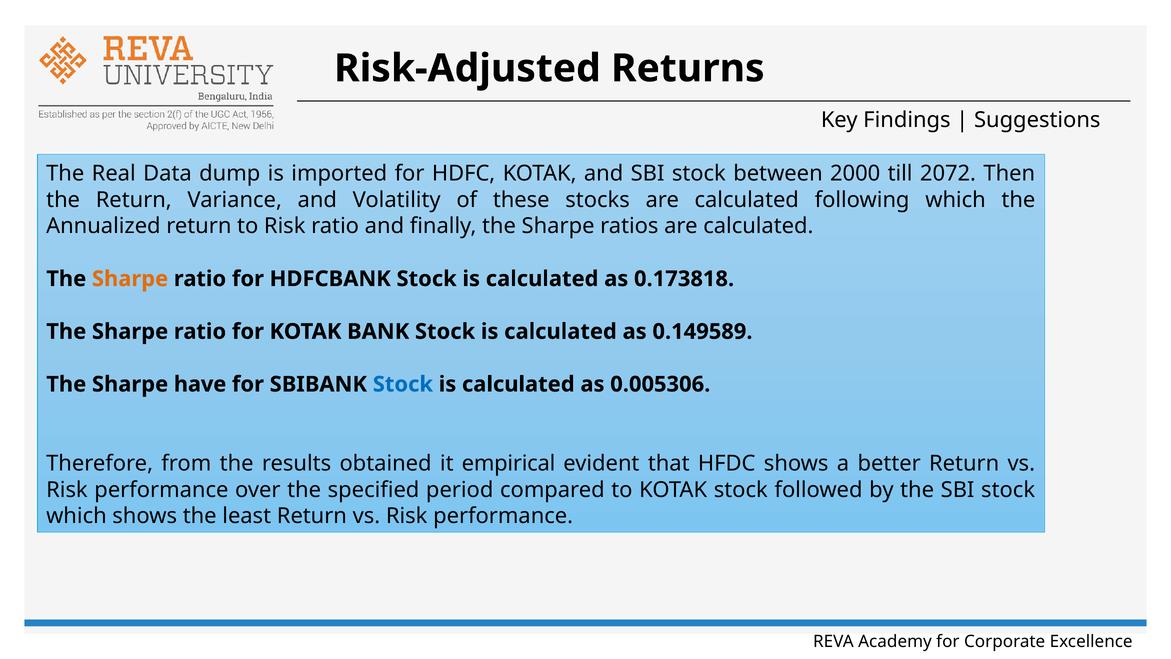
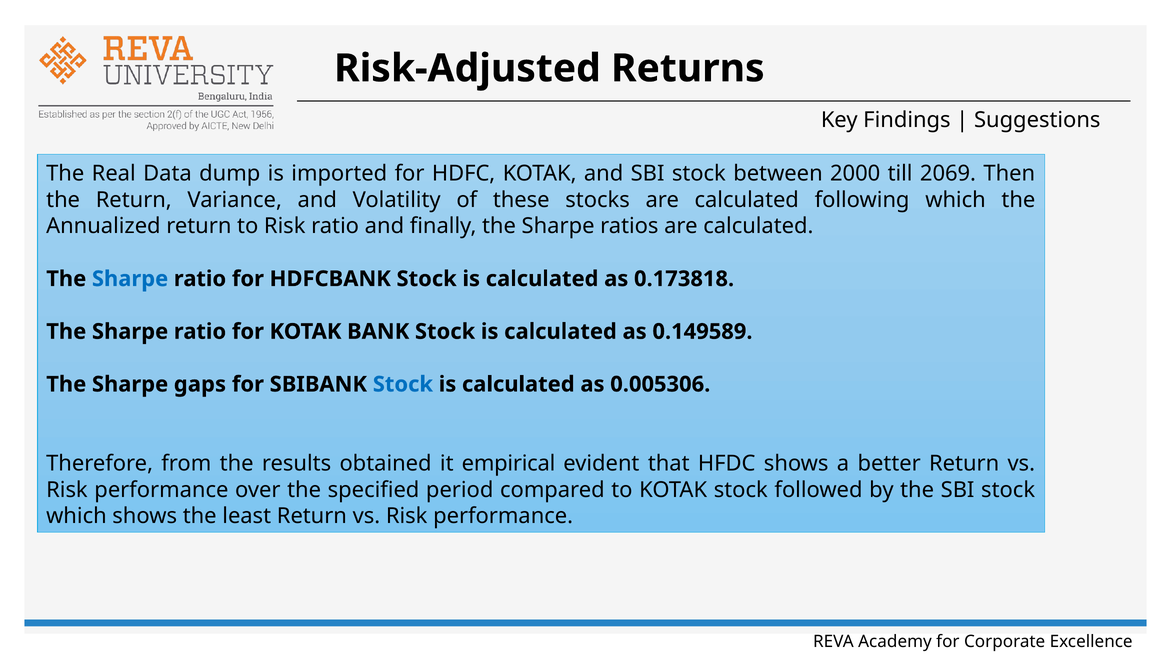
2072: 2072 -> 2069 (948, 173)
Sharpe colour: orange -> blue (130, 279)
have: have -> gaps (200, 384)
